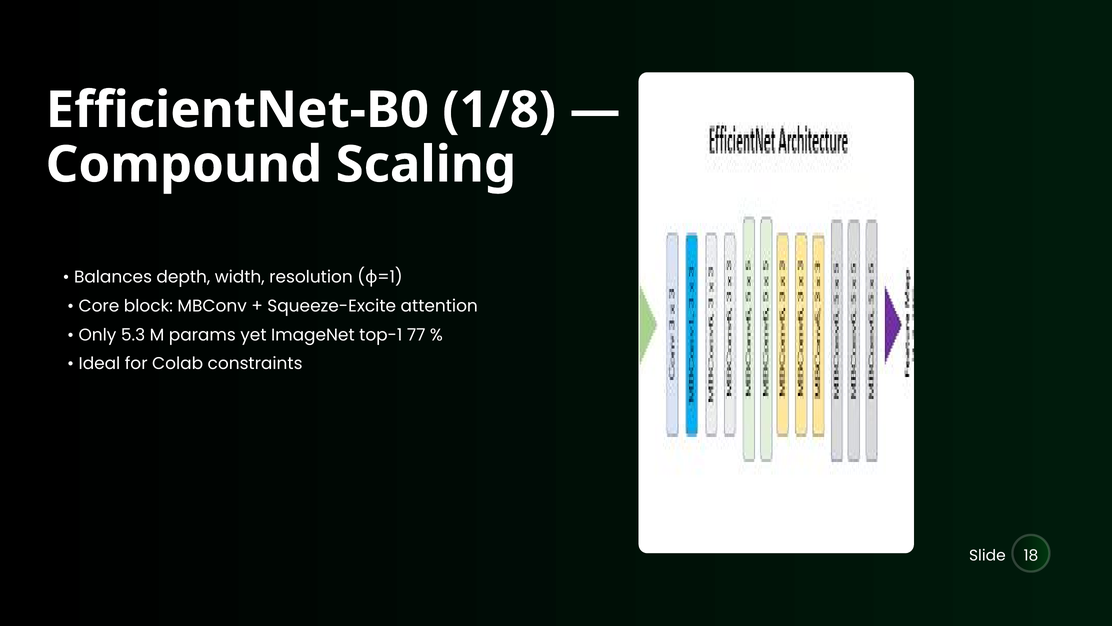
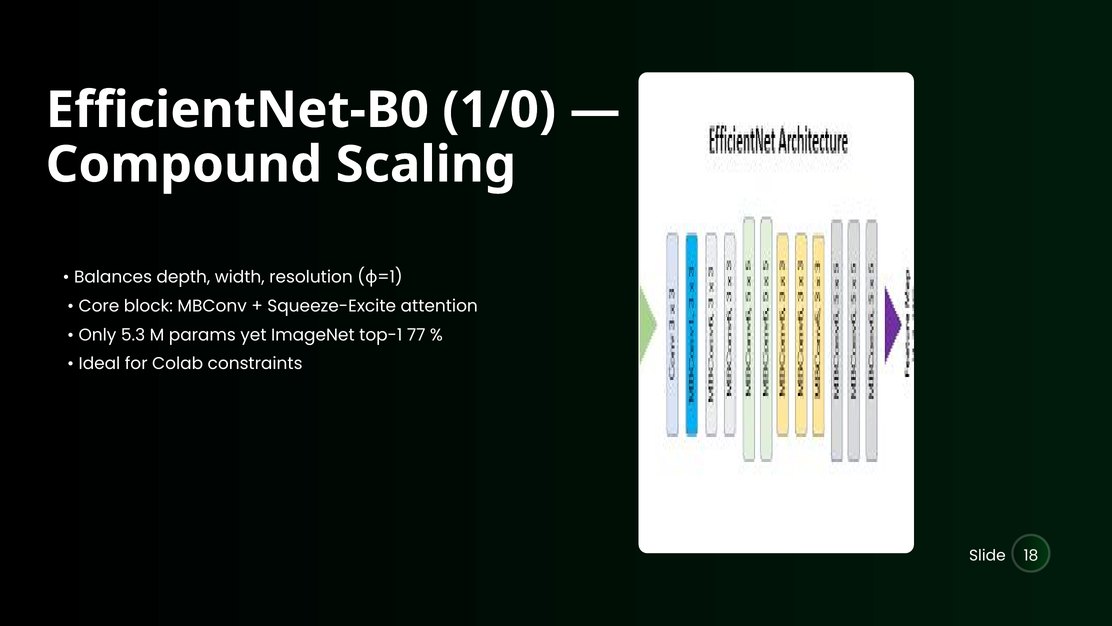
1/8: 1/8 -> 1/0 (499, 110)
